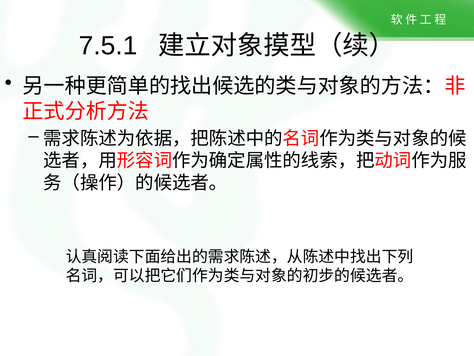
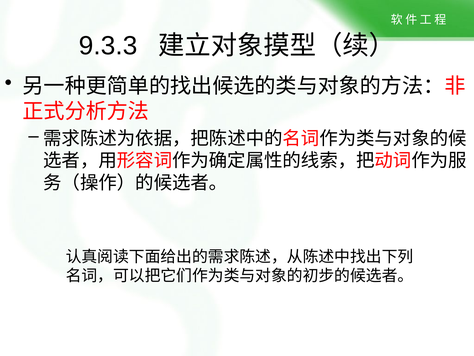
7.5.1: 7.5.1 -> 9.3.3 (108, 46)
